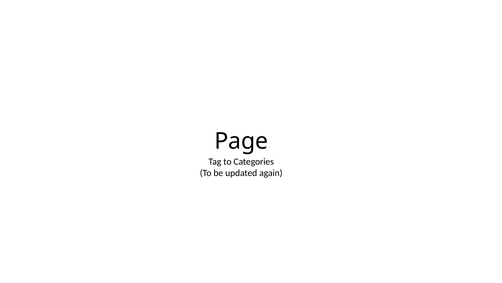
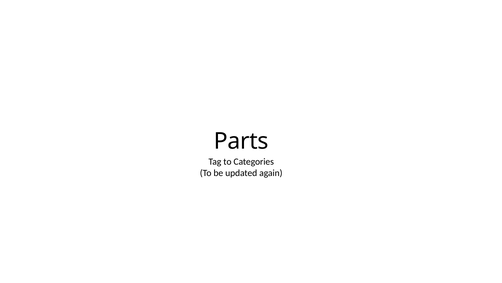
Page: Page -> Parts (241, 141)
